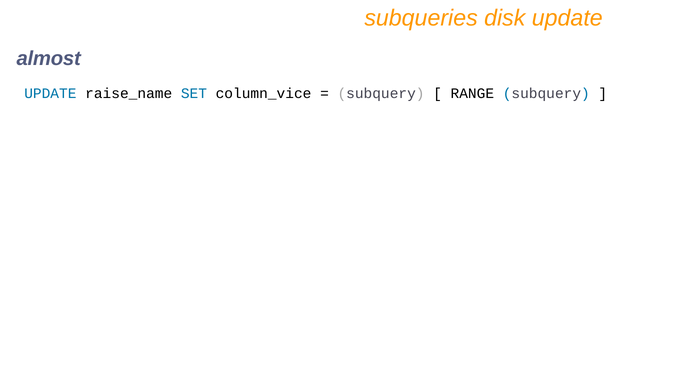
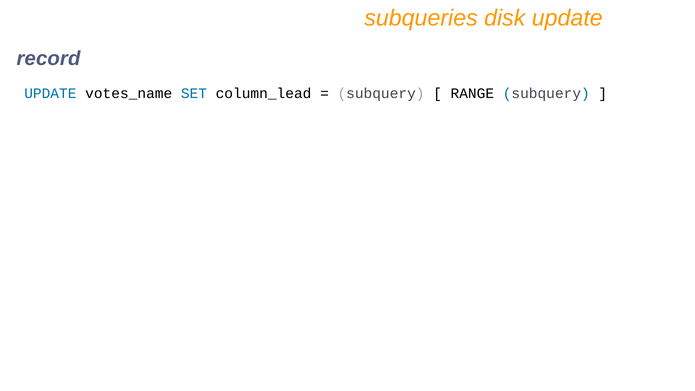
almost: almost -> record (48, 59)
raise_name: raise_name -> votes_name (129, 93)
column_vice: column_vice -> column_lead (264, 93)
